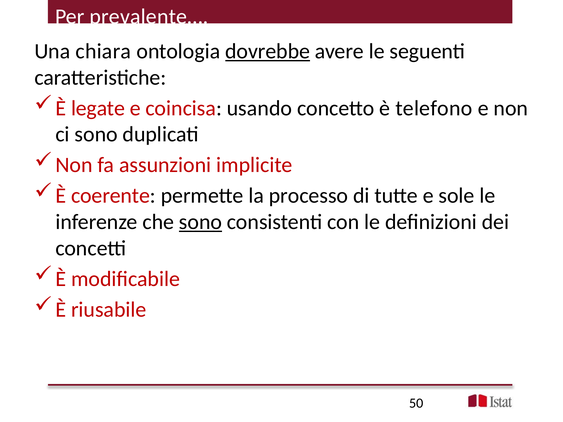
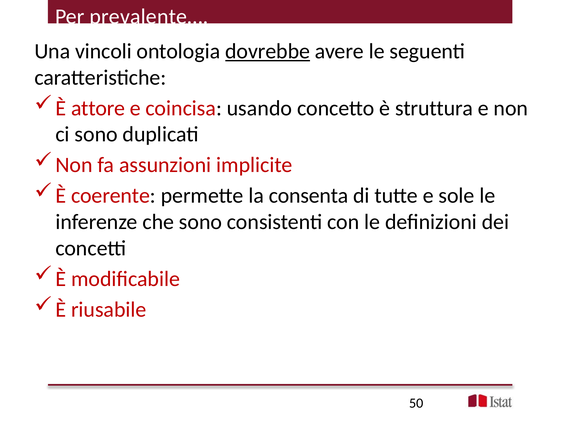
chiara: chiara -> vincoli (103, 51)
legate: legate -> attore (98, 108)
telefono: telefono -> struttura (434, 108)
processo: processo -> consenta (309, 196)
sono underline: present -> none (201, 222)
